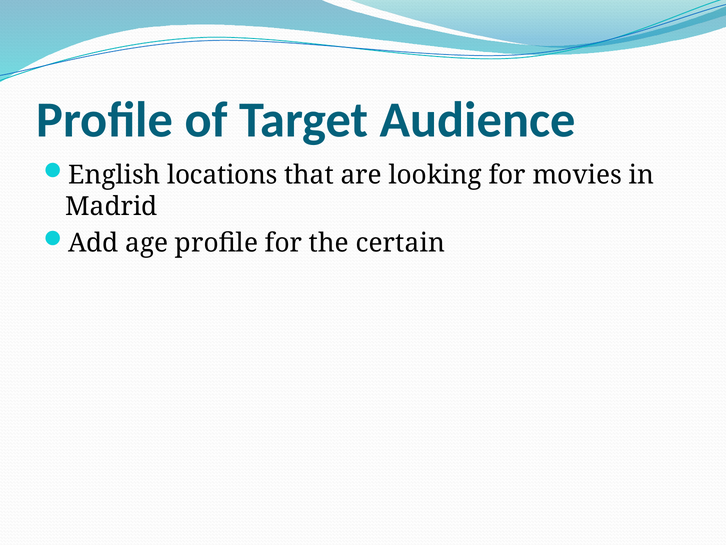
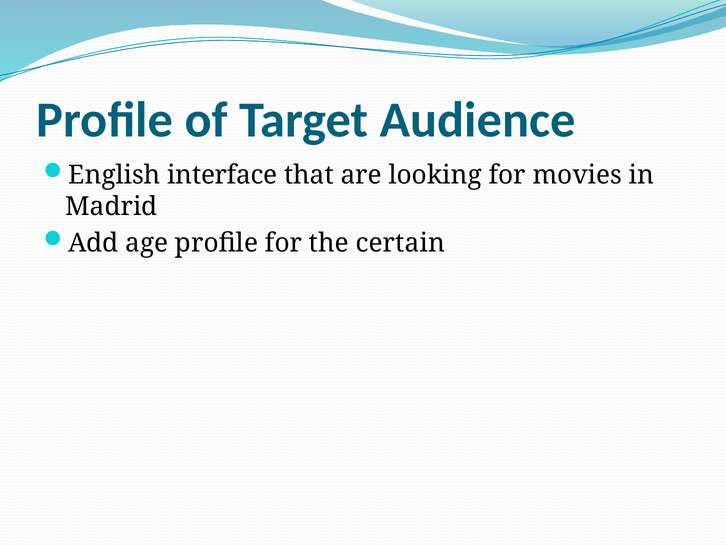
locations: locations -> interface (222, 175)
